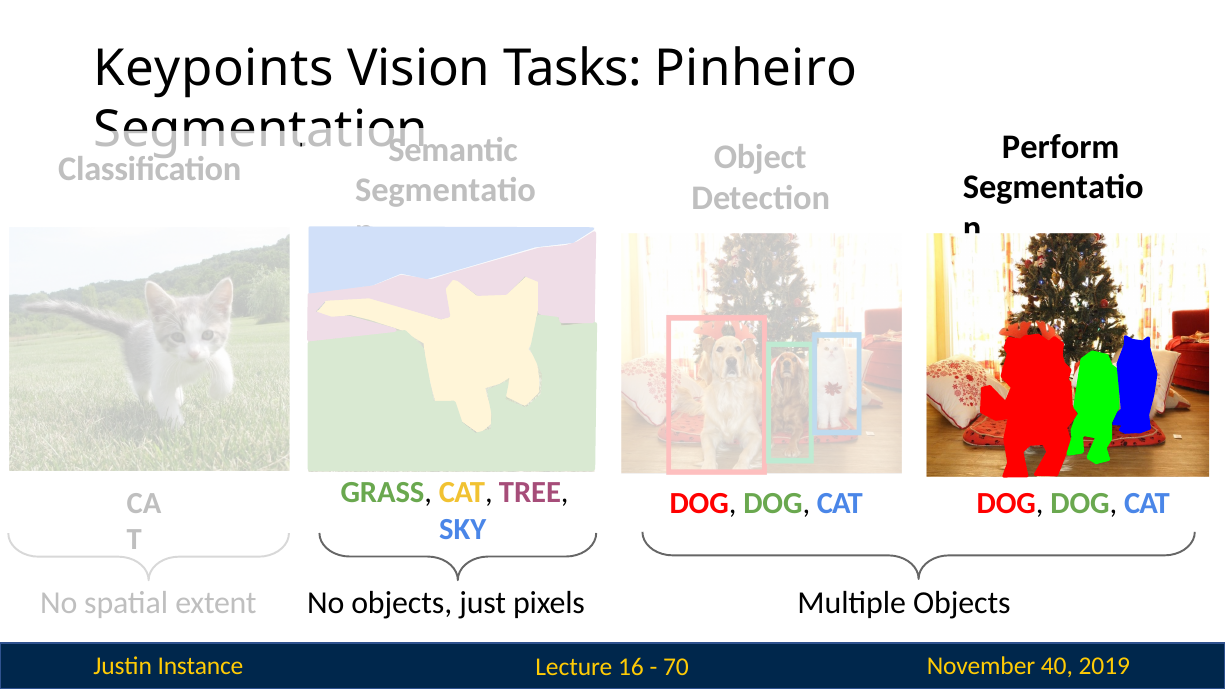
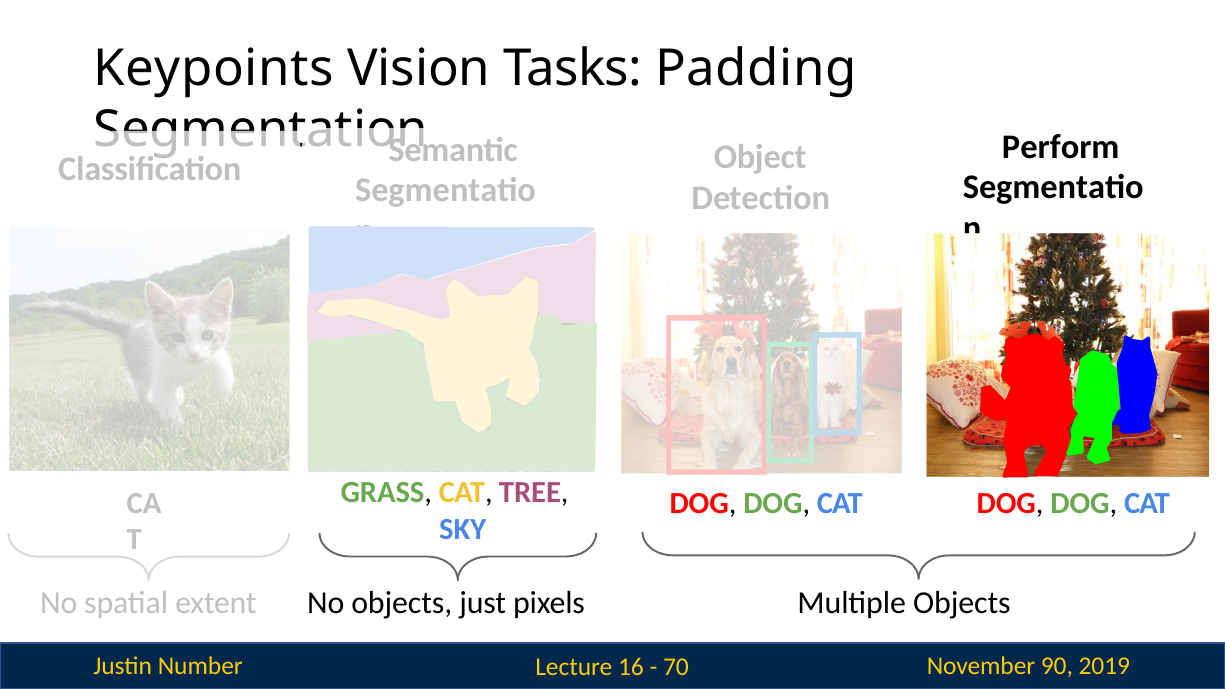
Pinheiro: Pinheiro -> Padding (756, 69)
Instance: Instance -> Number (200, 667)
40: 40 -> 90 (1057, 667)
